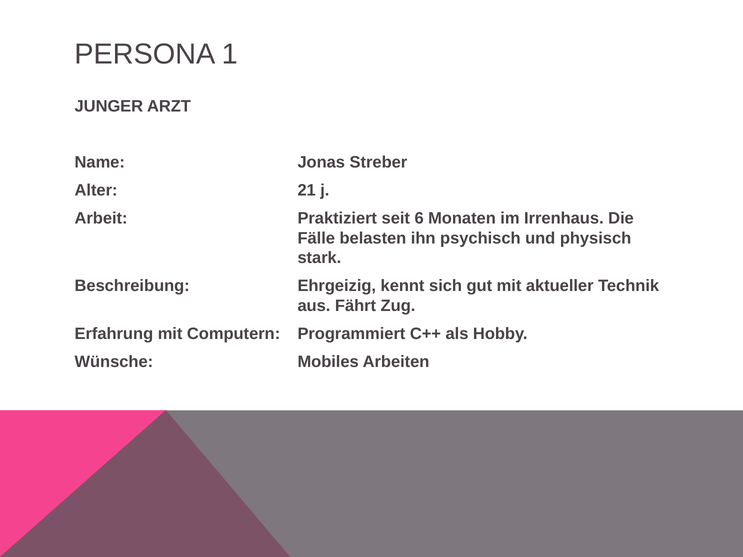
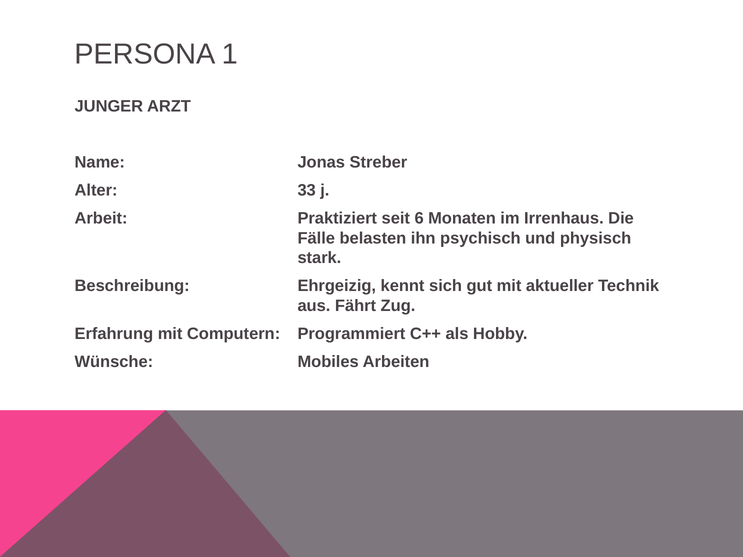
21: 21 -> 33 (307, 190)
